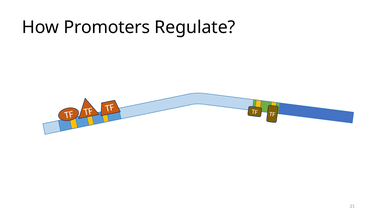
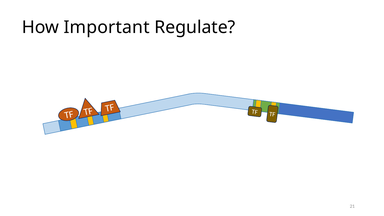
Promoters: Promoters -> Important (107, 27)
